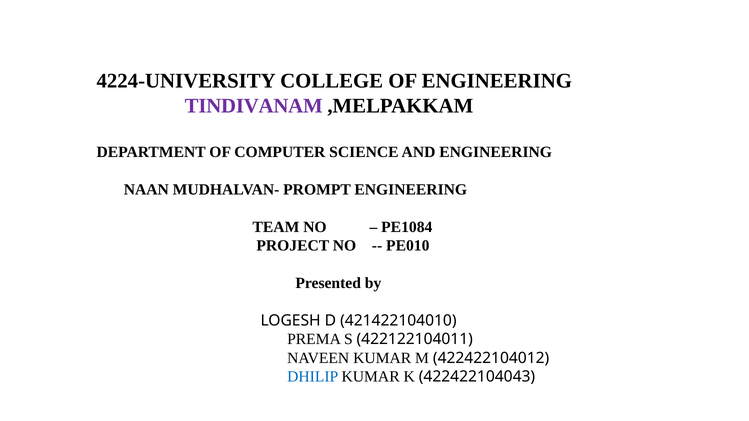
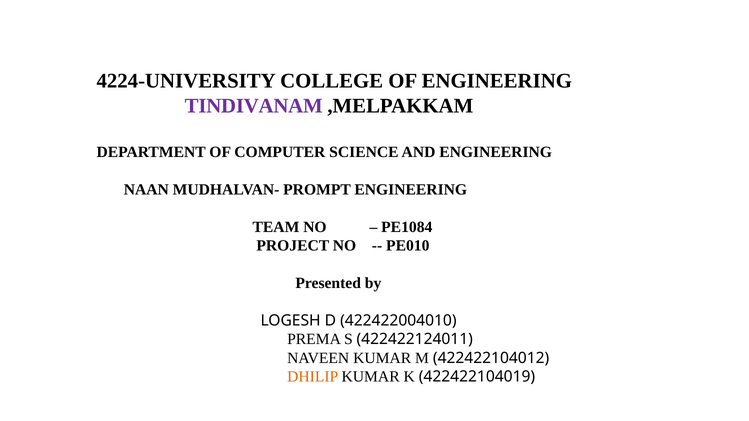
421422104010: 421422104010 -> 422422004010 (398, 321)
422122104011: 422122104011 -> 422422124011 (415, 340)
DHILIP colour: blue -> orange (313, 377)
422422104043: 422422104043 -> 422422104019 (477, 377)
